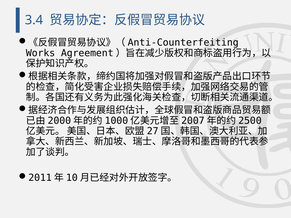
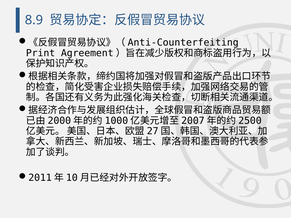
3.4: 3.4 -> 8.9 (34, 20)
Works: Works -> Print (41, 53)
